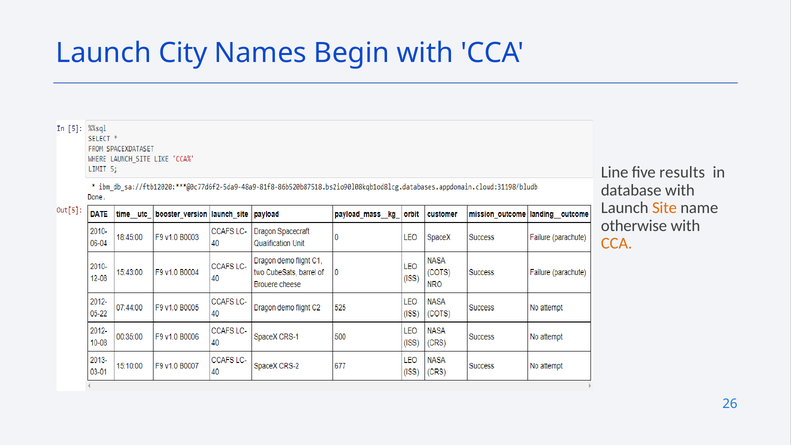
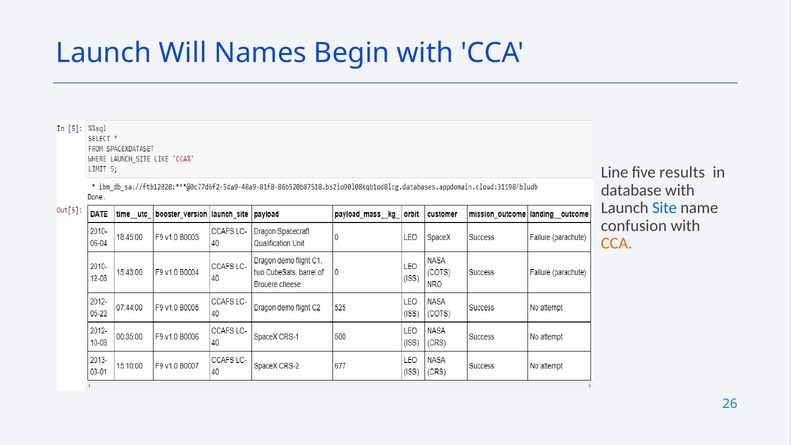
City: City -> Will (183, 53)
Site colour: orange -> blue (665, 208)
otherwise: otherwise -> confusion (634, 226)
